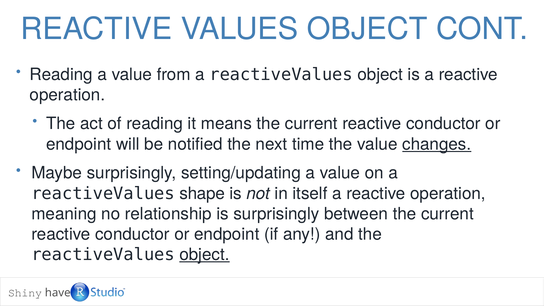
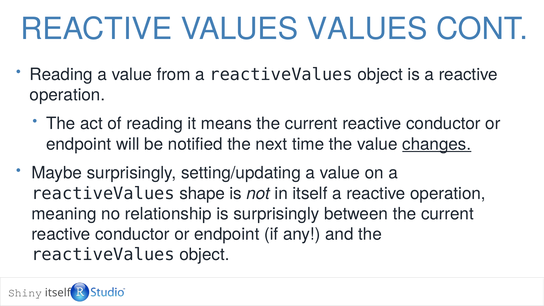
VALUES OBJECT: OBJECT -> VALUES (367, 29)
object underline: present -> none (204, 255)
have: have -> itself (58, 293)
